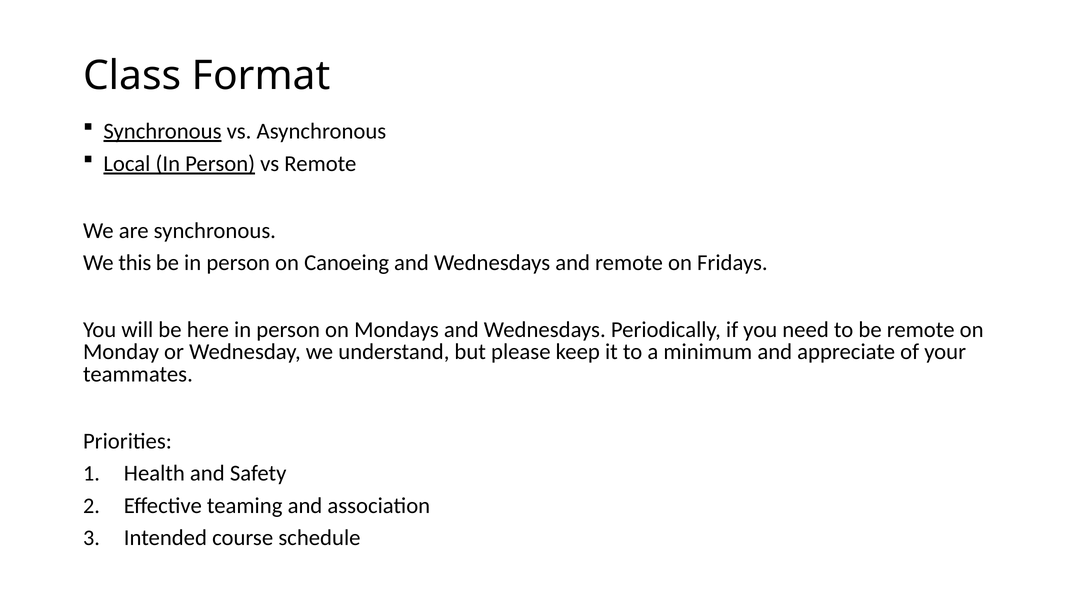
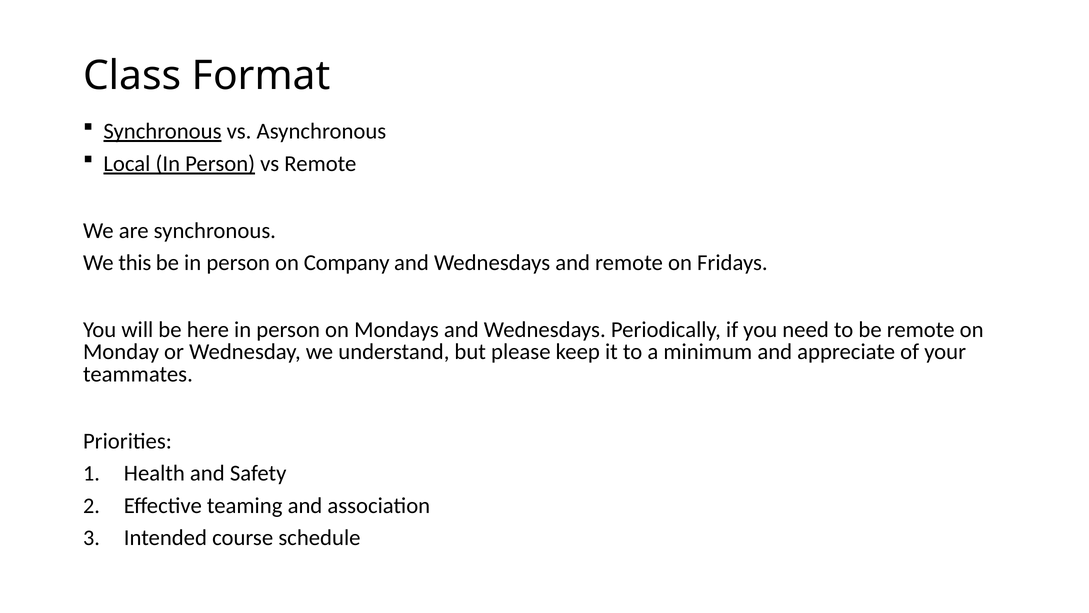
Canoeing: Canoeing -> Company (347, 263)
